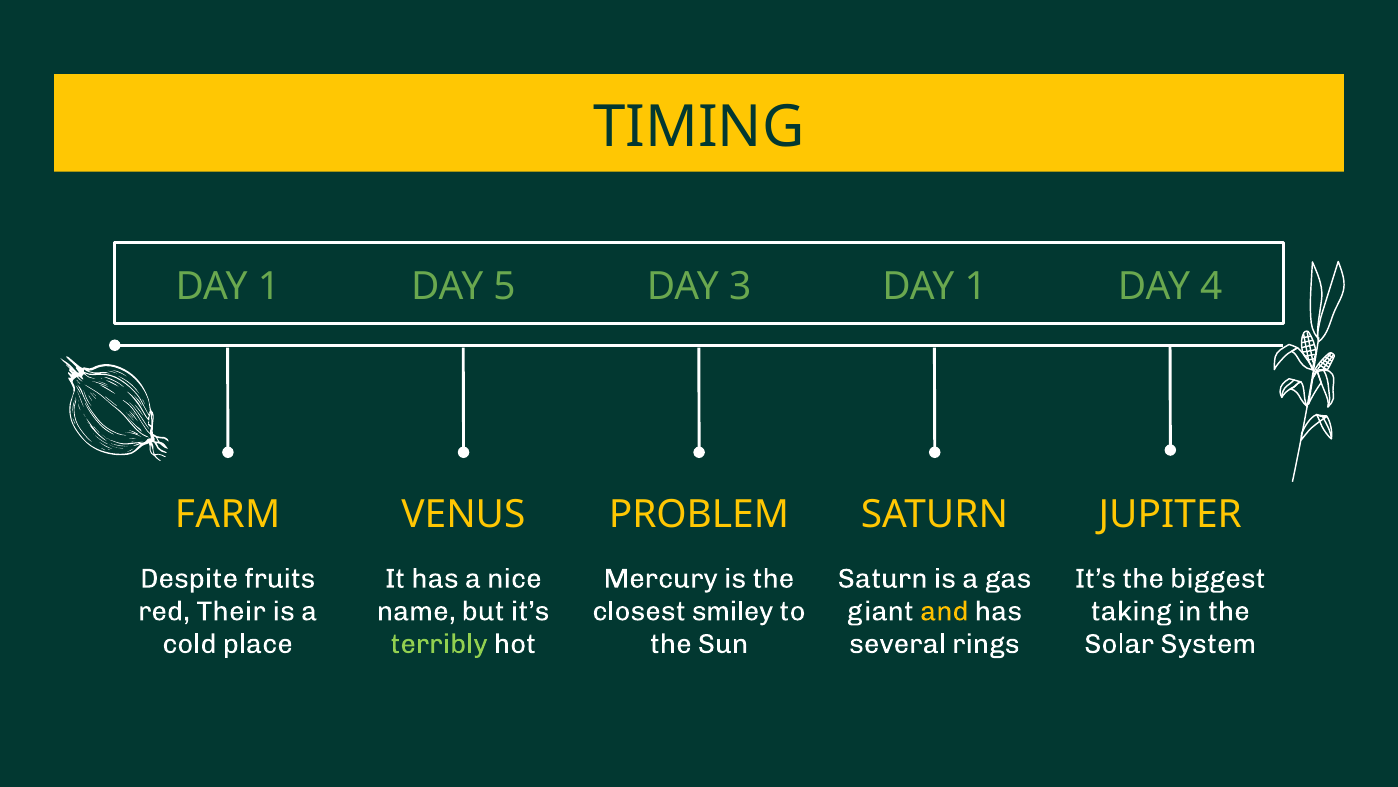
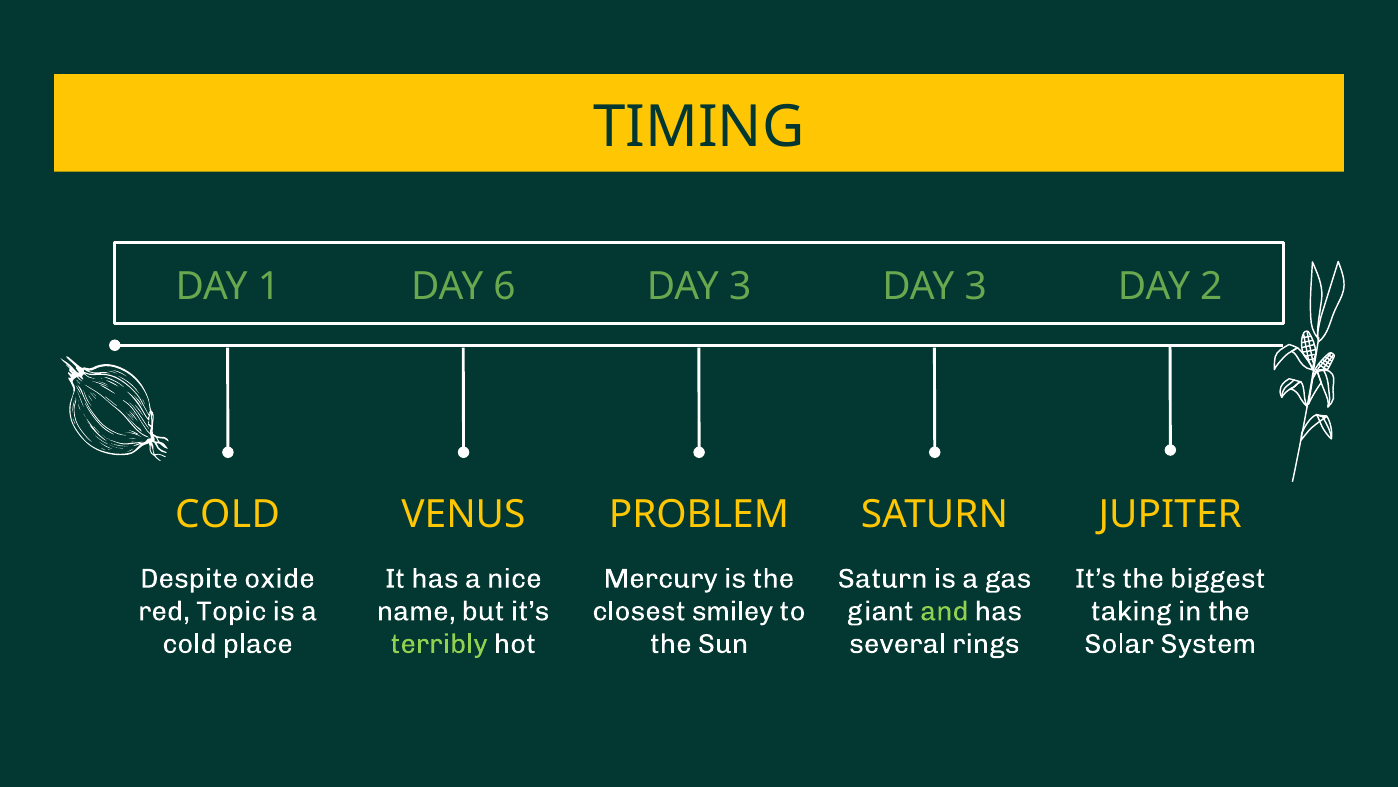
5: 5 -> 6 (505, 286)
1: 1 -> 3 (976, 286)
4: 4 -> 2 (1211, 286)
FARM: FARM -> COLD (228, 515)
fruits: fruits -> oxide (279, 578)
Their: Their -> Topic (231, 611)
and colour: yellow -> light green (944, 611)
